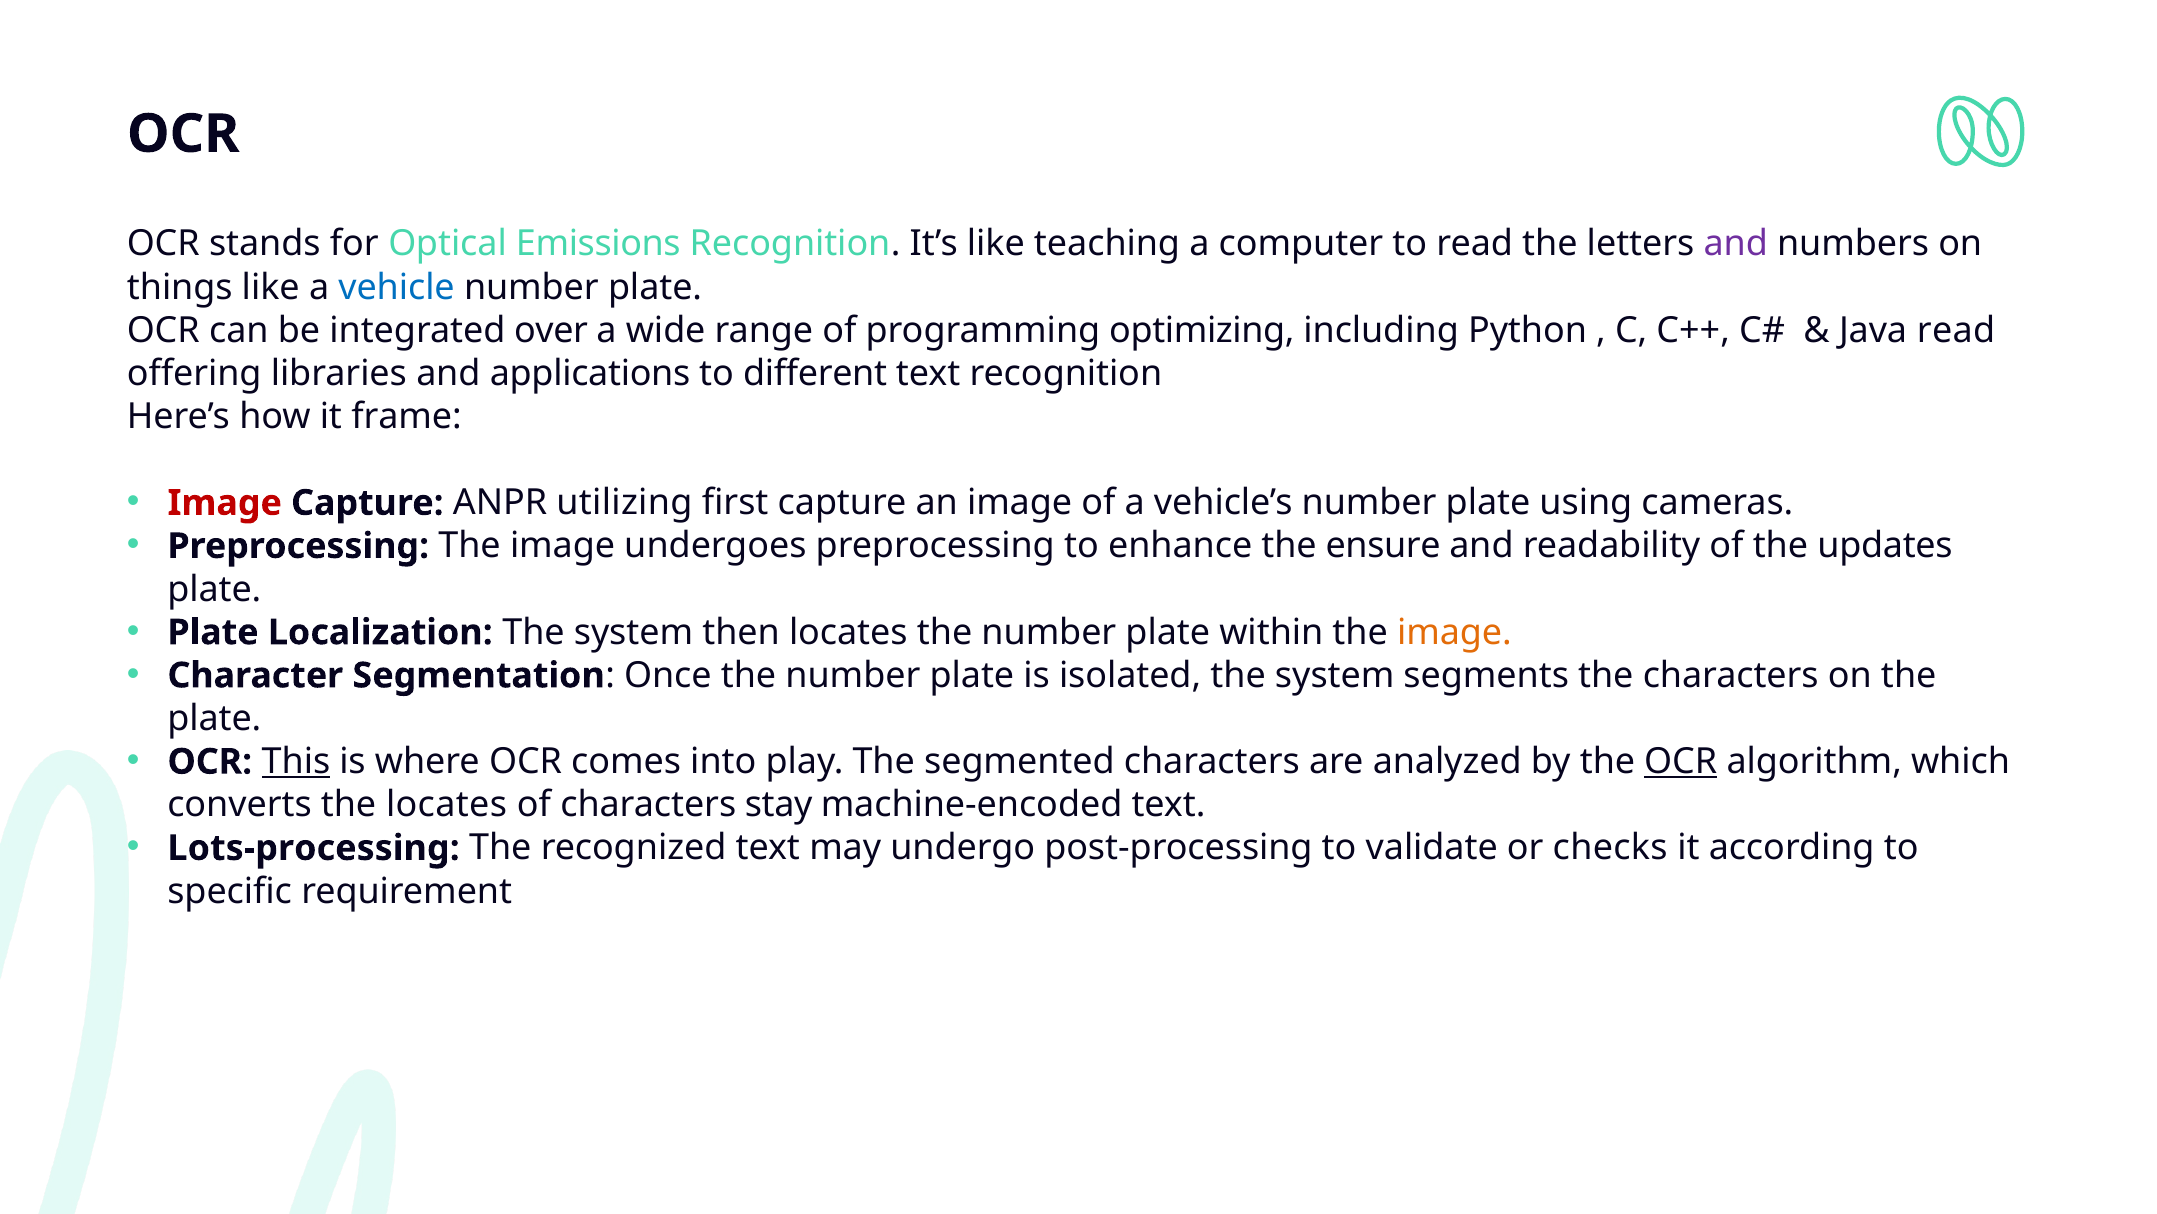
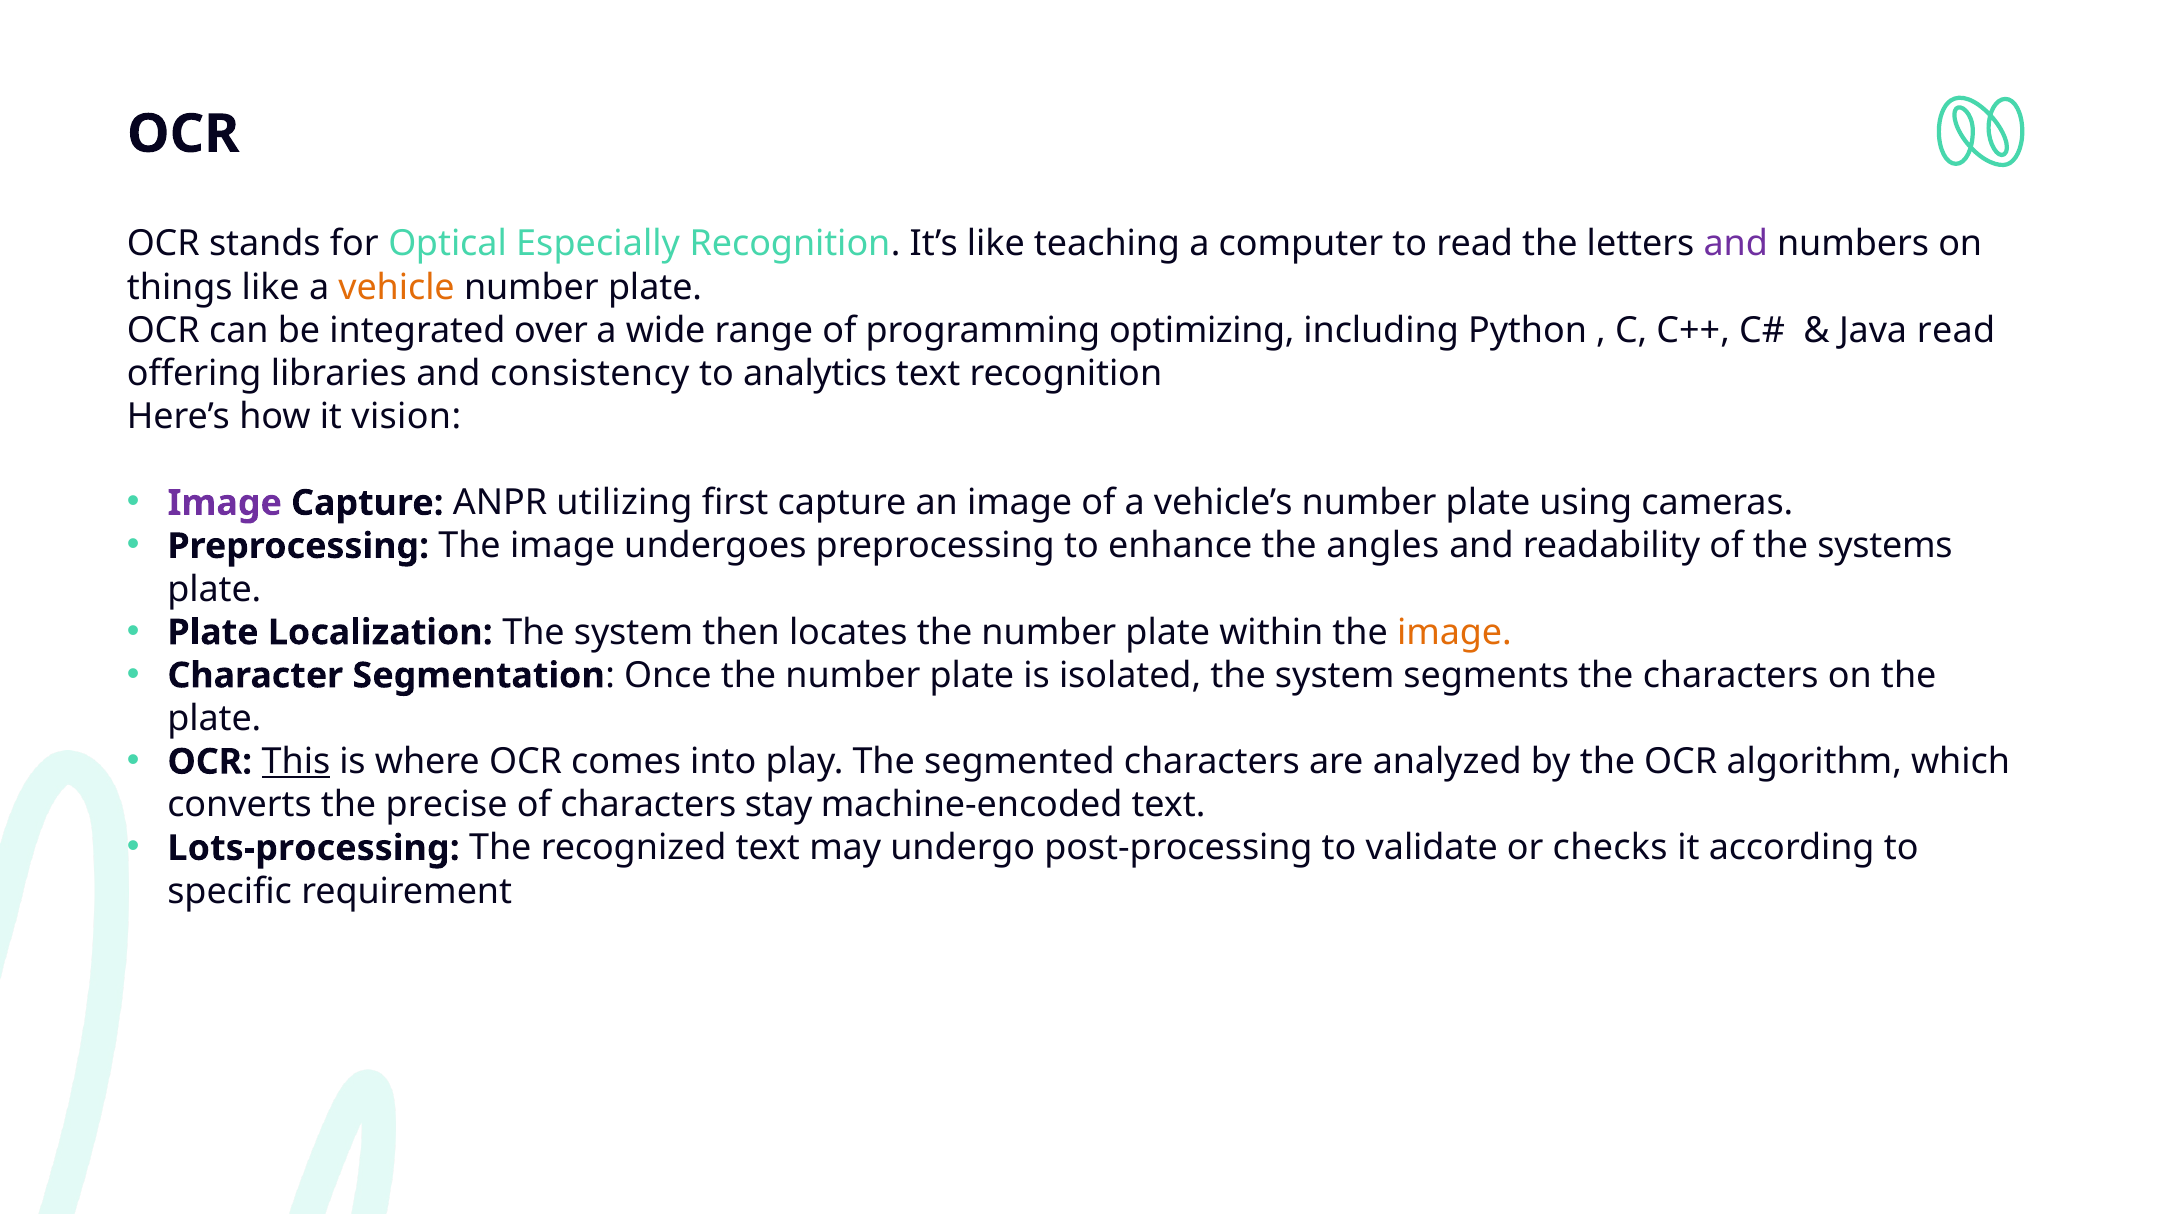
Emissions: Emissions -> Especially (598, 244)
vehicle colour: blue -> orange (397, 287)
applications: applications -> consistency (590, 373)
different: different -> analytics (815, 373)
frame: frame -> vision (406, 416)
Image colour: red -> purple (225, 503)
ensure: ensure -> angles (1383, 546)
updates: updates -> systems (1885, 546)
OCR underline: present -> none (1681, 761)
the locates: locates -> precise (447, 805)
